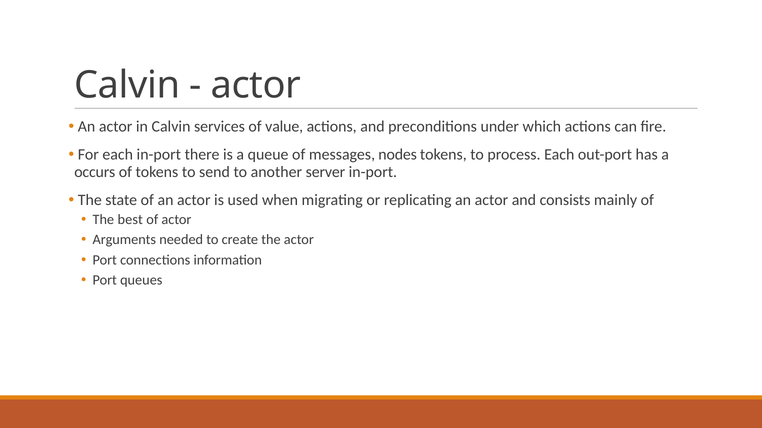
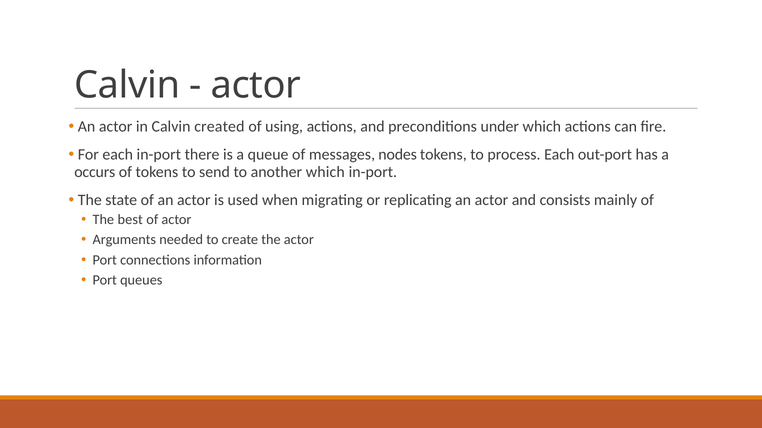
services: services -> created (219, 127)
value: value -> using (284, 127)
another server: server -> which (325, 172)
